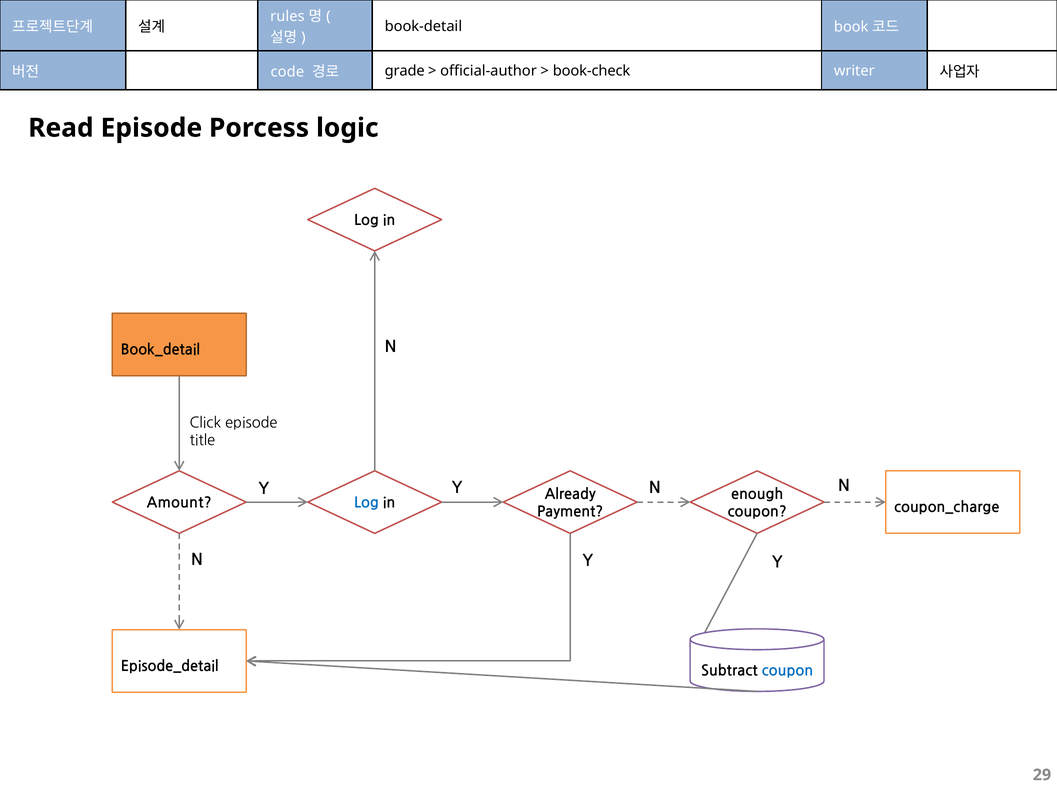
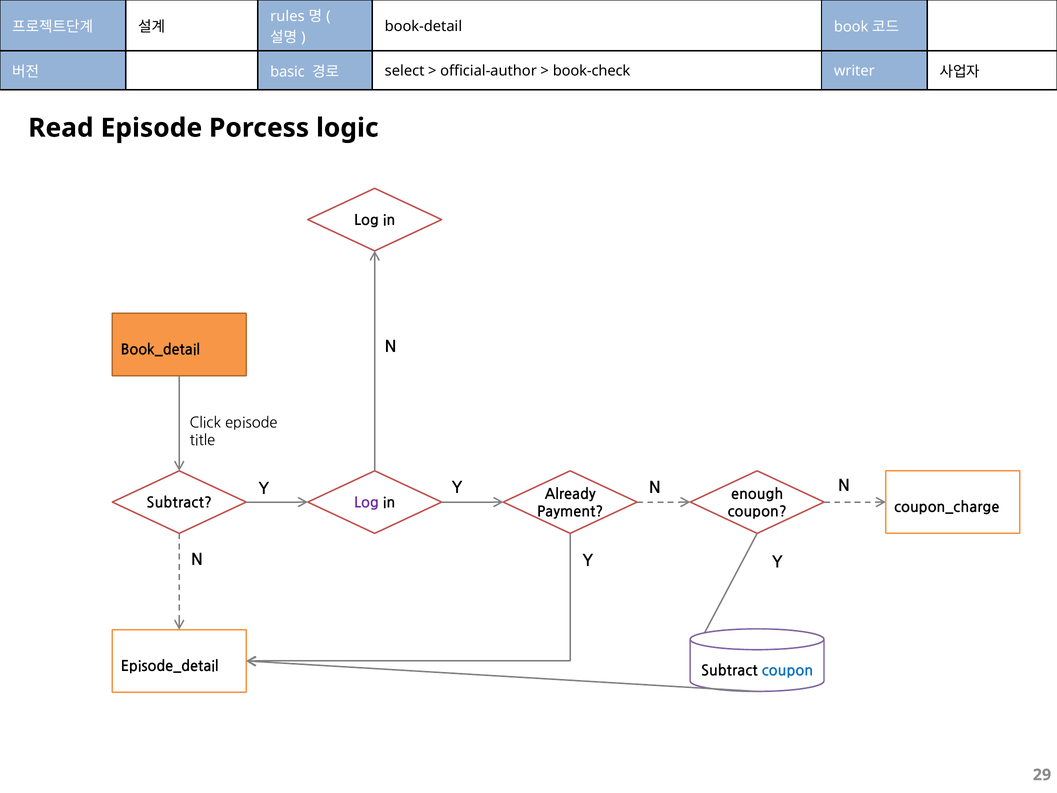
code: code -> basic (288, 72)
grade: grade -> select (405, 71)
Amount: Amount -> Subtract (179, 503)
Log colour: blue -> purple (366, 503)
